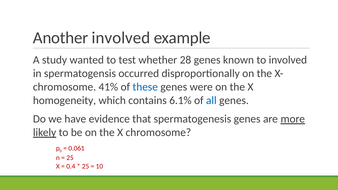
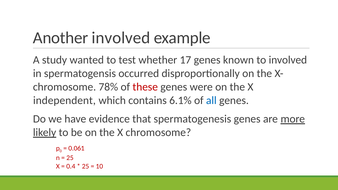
28: 28 -> 17 (185, 60)
41%: 41% -> 78% (108, 87)
these colour: blue -> red (145, 87)
homogeneity: homogeneity -> independent (64, 101)
